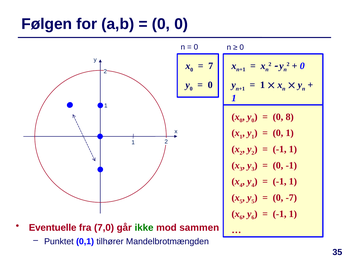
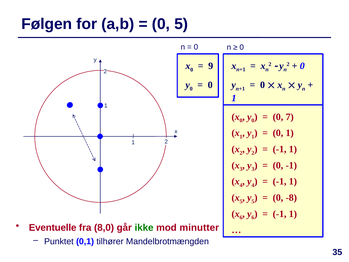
0 0: 0 -> 5 (181, 24)
7: 7 -> 9 (211, 66)
1: 1 -> 0 (262, 85)
8: 8 -> 7 (290, 117)
-7: -7 -> -8 (291, 197)
7,0: 7,0 -> 8,0 (104, 227)
sammen: sammen -> minutter (199, 227)
